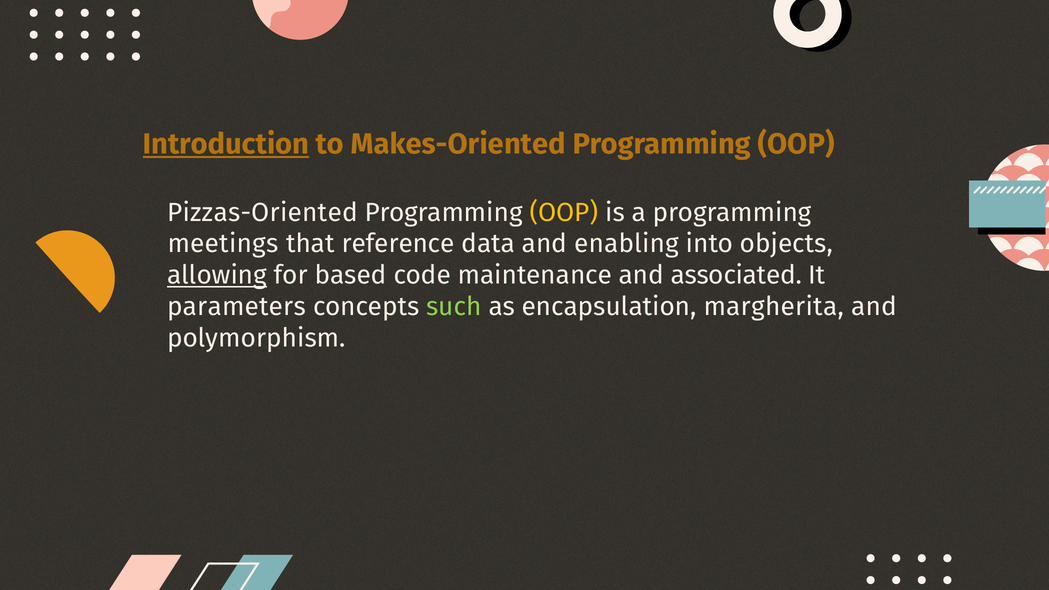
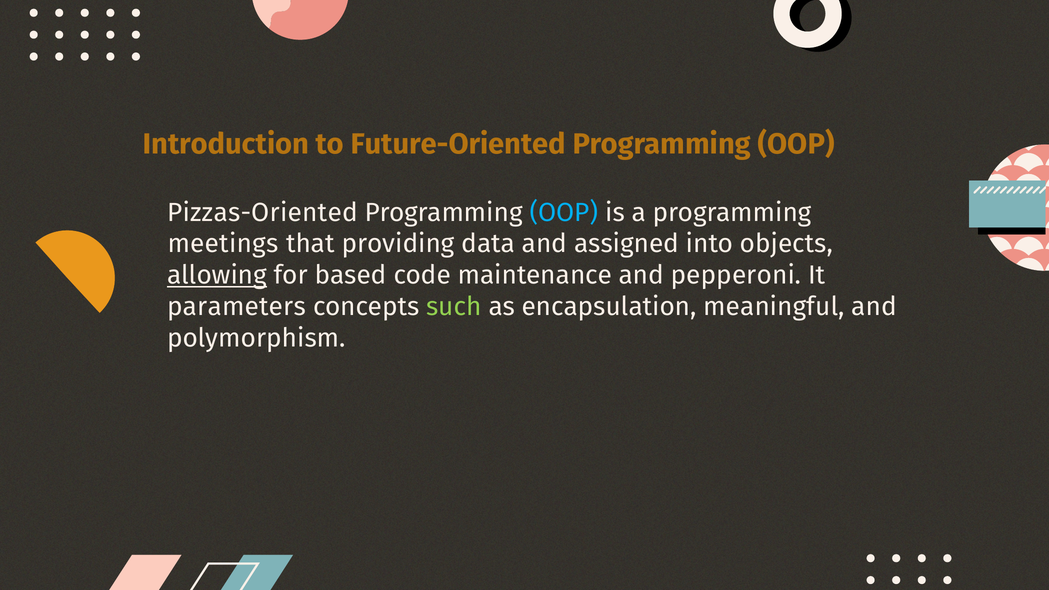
Introduction underline: present -> none (226, 144)
Makes-Oriented: Makes-Oriented -> Future-Oriented (458, 144)
OOP colour: yellow -> light blue (564, 212)
reference: reference -> providing (398, 244)
enabling: enabling -> assigned (627, 244)
associated: associated -> pepperoni (736, 275)
margherita: margherita -> meaningful (774, 307)
